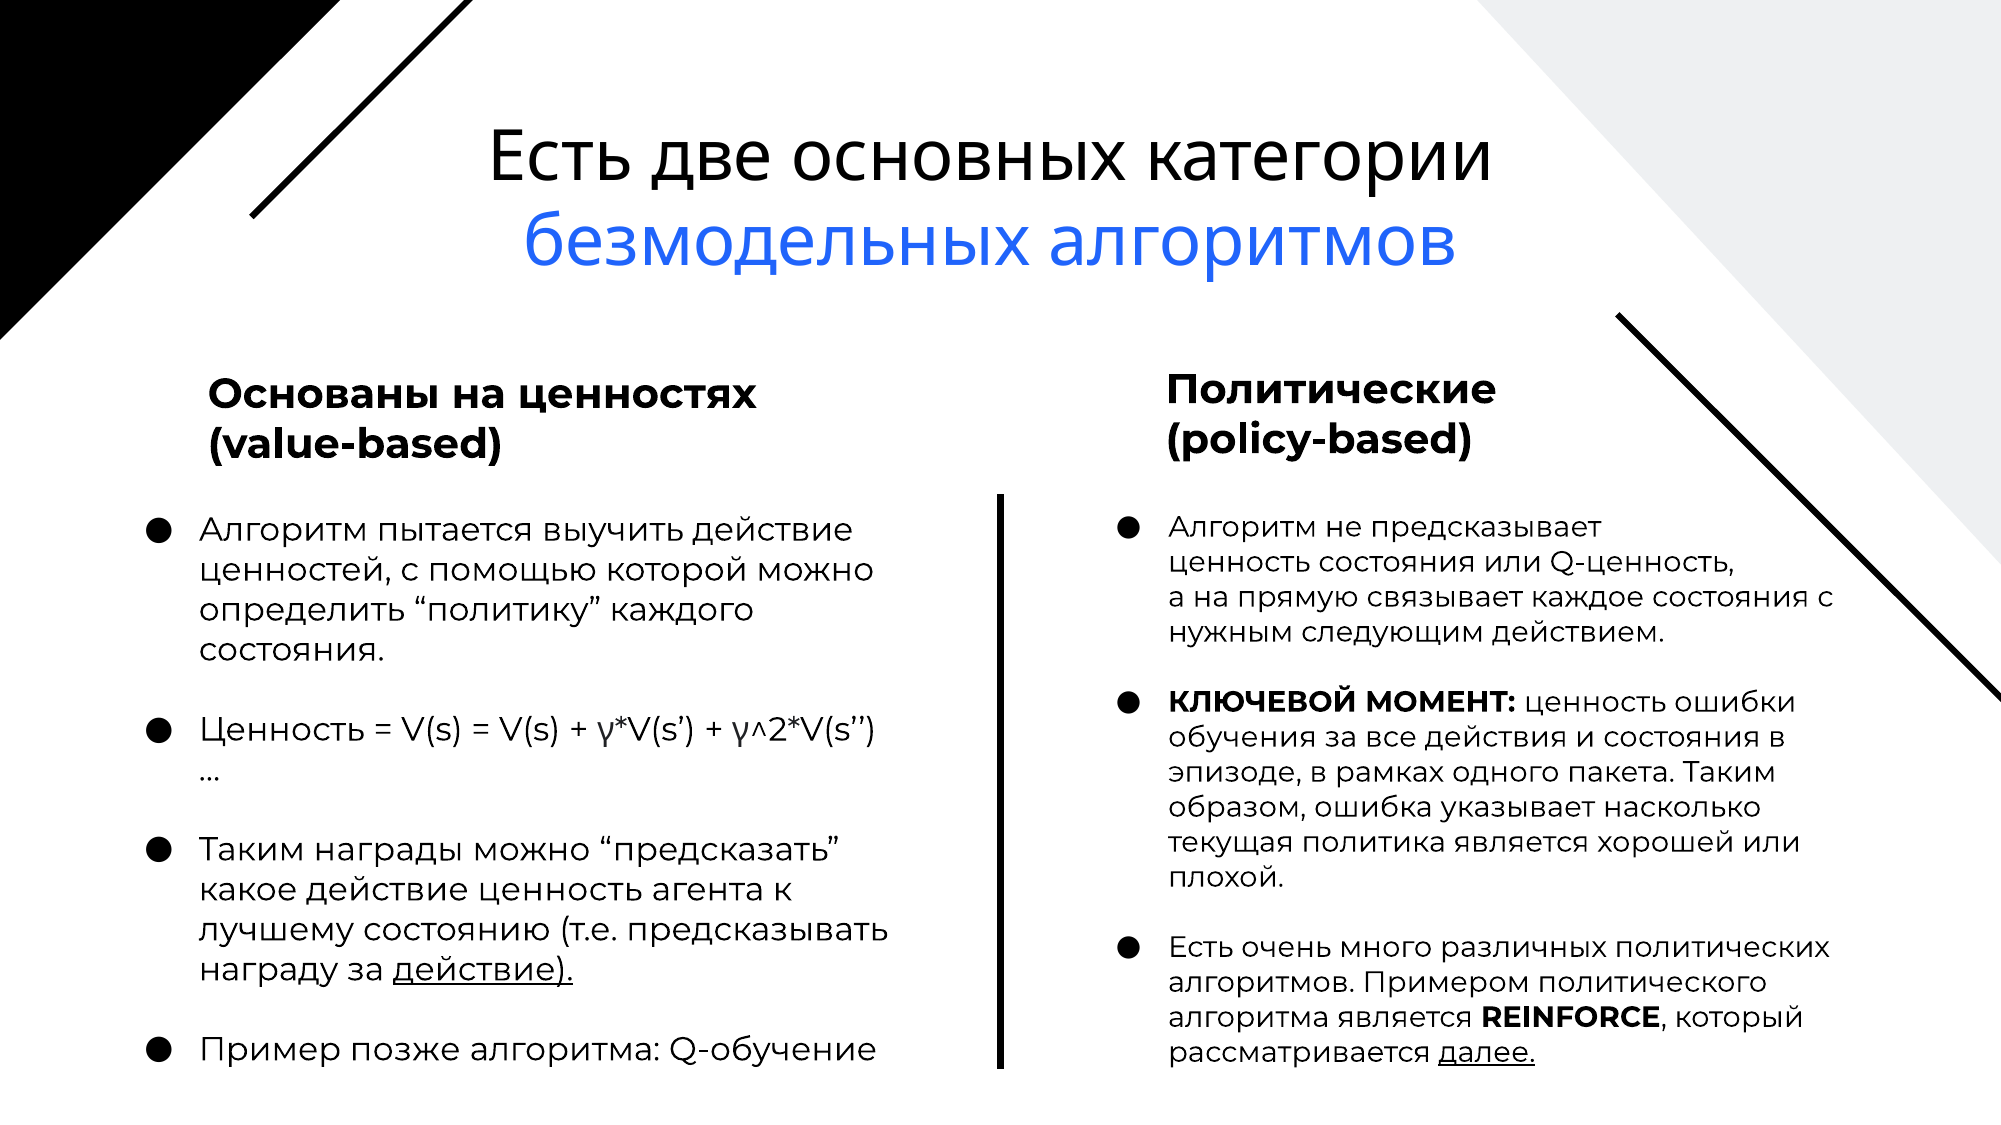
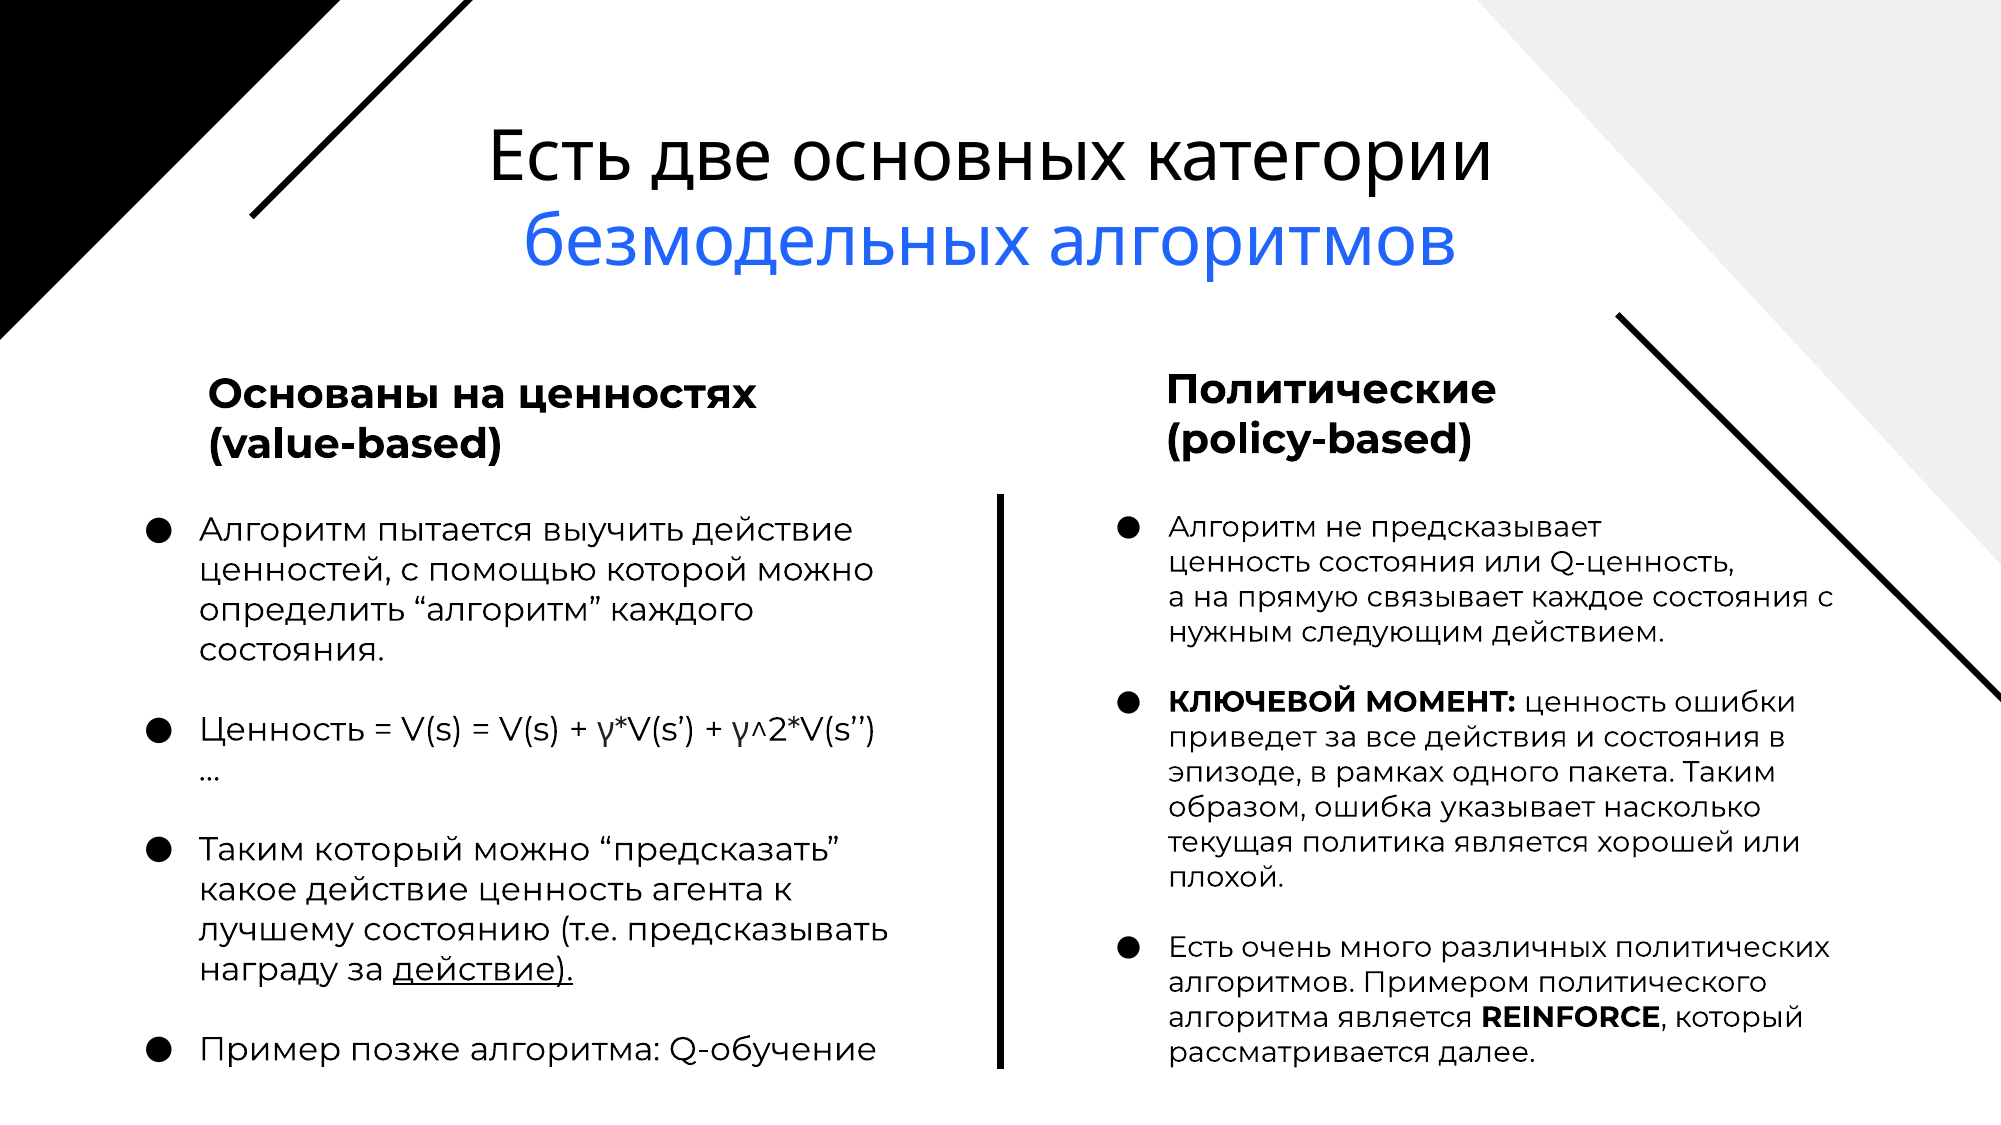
определить политику: политику -> алгоритм (508, 610)
обучения: обучения -> приведет (1242, 737)
Таким награды: награды -> который (389, 850)
далее underline: present -> none (1487, 1053)
